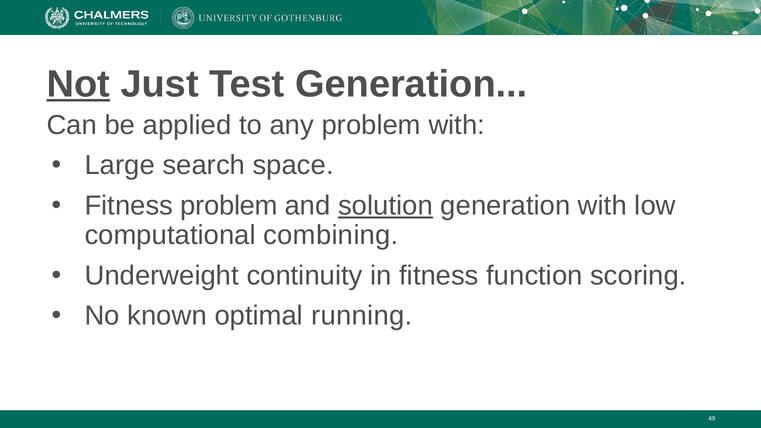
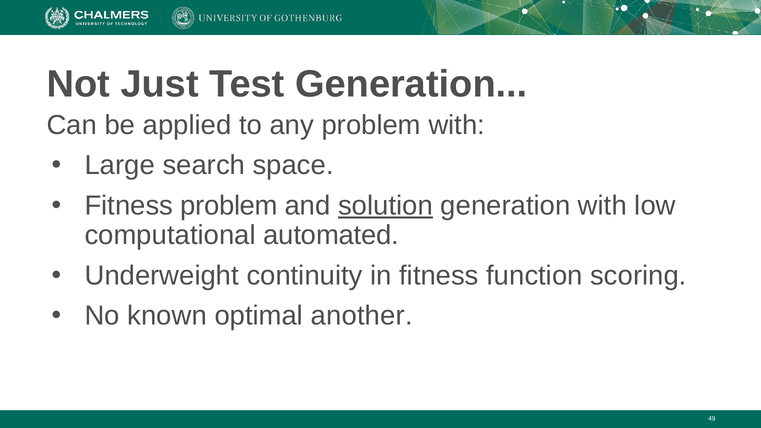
Not underline: present -> none (78, 84)
combining: combining -> automated (331, 235)
running: running -> another (362, 316)
